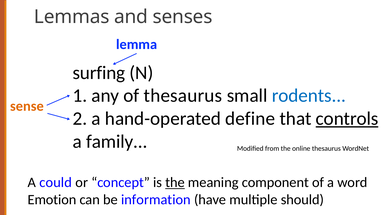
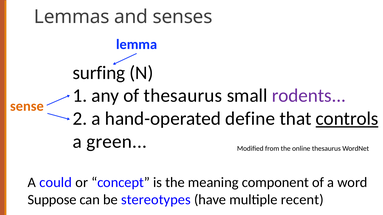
rodents colour: blue -> purple (309, 96)
family: family -> green (117, 142)
the underline: present -> none (175, 183)
Emotion: Emotion -> Suppose (52, 200)
information: information -> stereotypes (156, 200)
should: should -> recent (302, 200)
